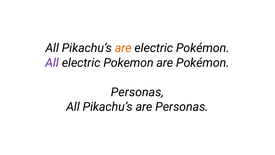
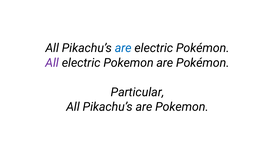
are colour: orange -> blue (123, 48)
Personas: Personas -> Particular (137, 92)
are Personas: Personas -> Pokemon (182, 107)
